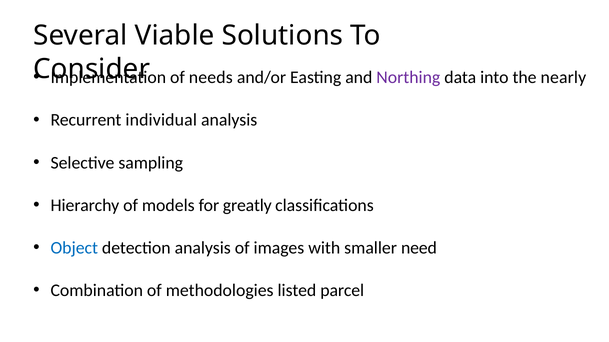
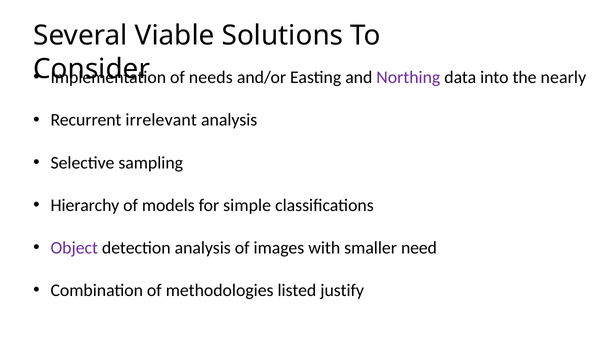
individual: individual -> irrelevant (161, 120)
greatly: greatly -> simple (247, 206)
Object colour: blue -> purple (74, 248)
parcel: parcel -> justify (342, 291)
